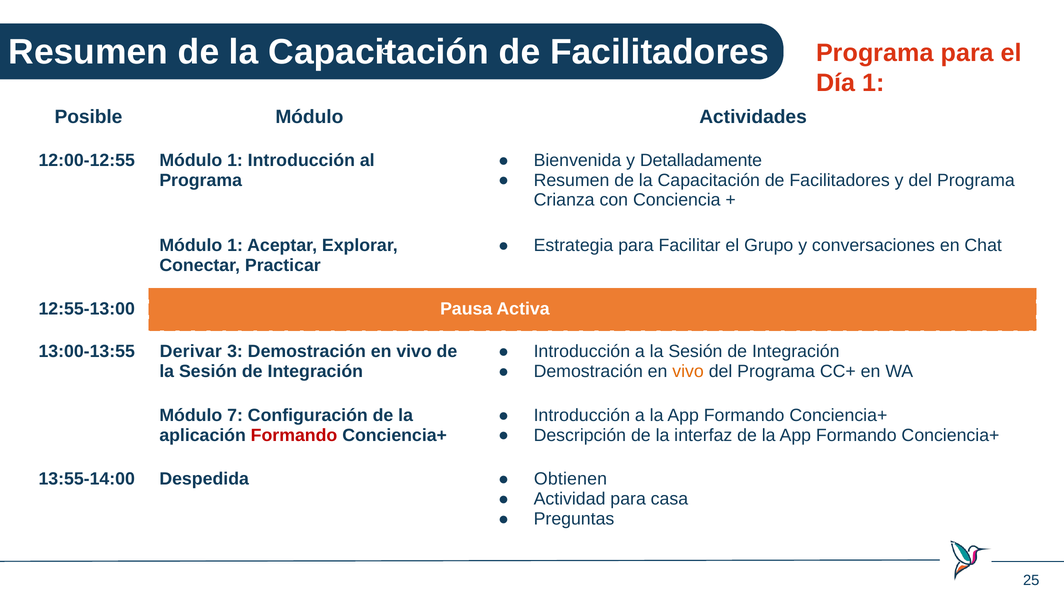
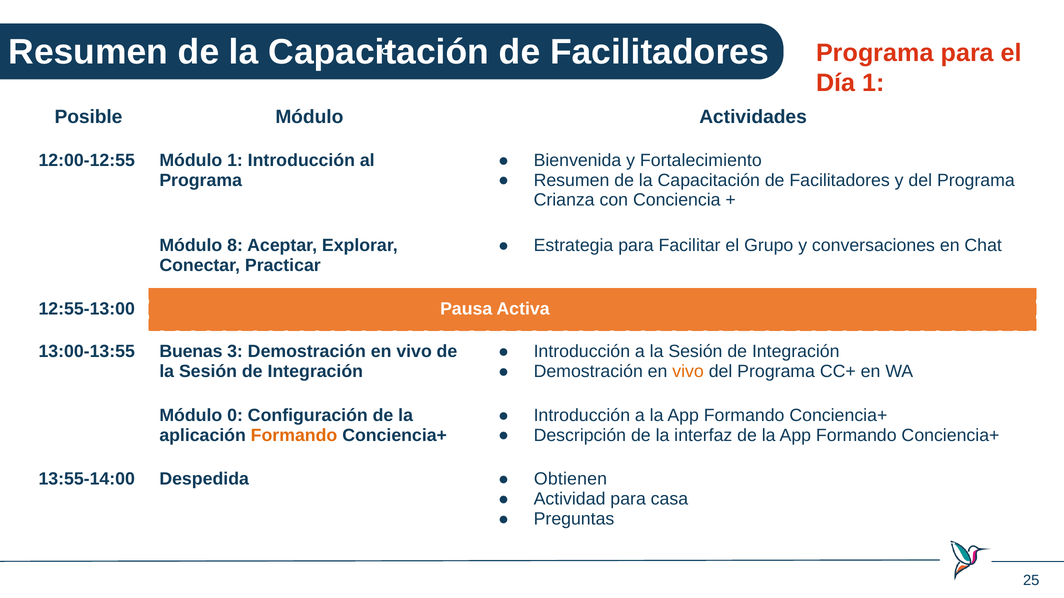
Detalladamente: Detalladamente -> Fortalecimiento (701, 160)
1: 1 -> 8 (235, 246)
Derivar: Derivar -> Buenas (191, 352)
7: 7 -> 0 (235, 416)
Formando colour: red -> orange (294, 436)
